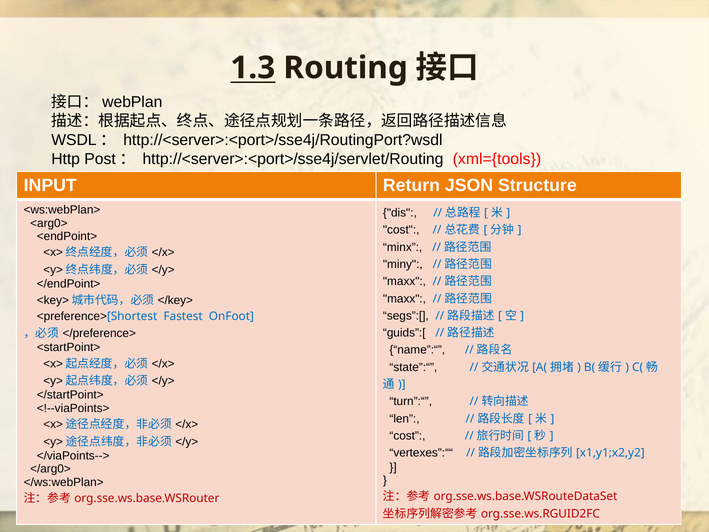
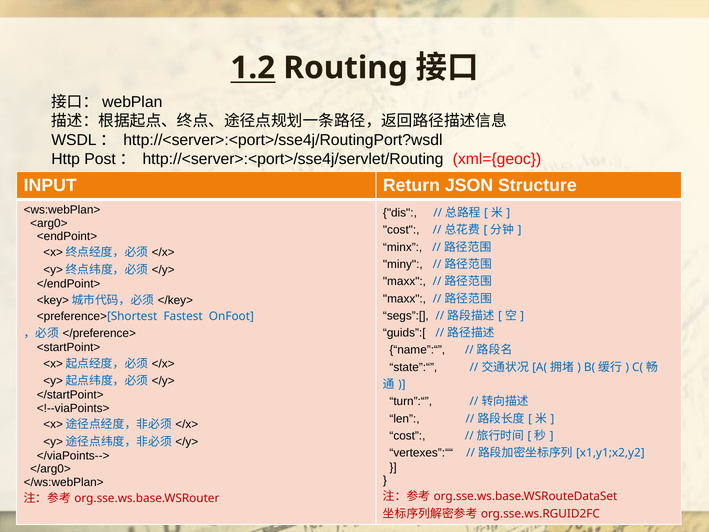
1.3: 1.3 -> 1.2 (253, 68)
xml={tools: xml={tools -> xml={geoc (497, 159)
